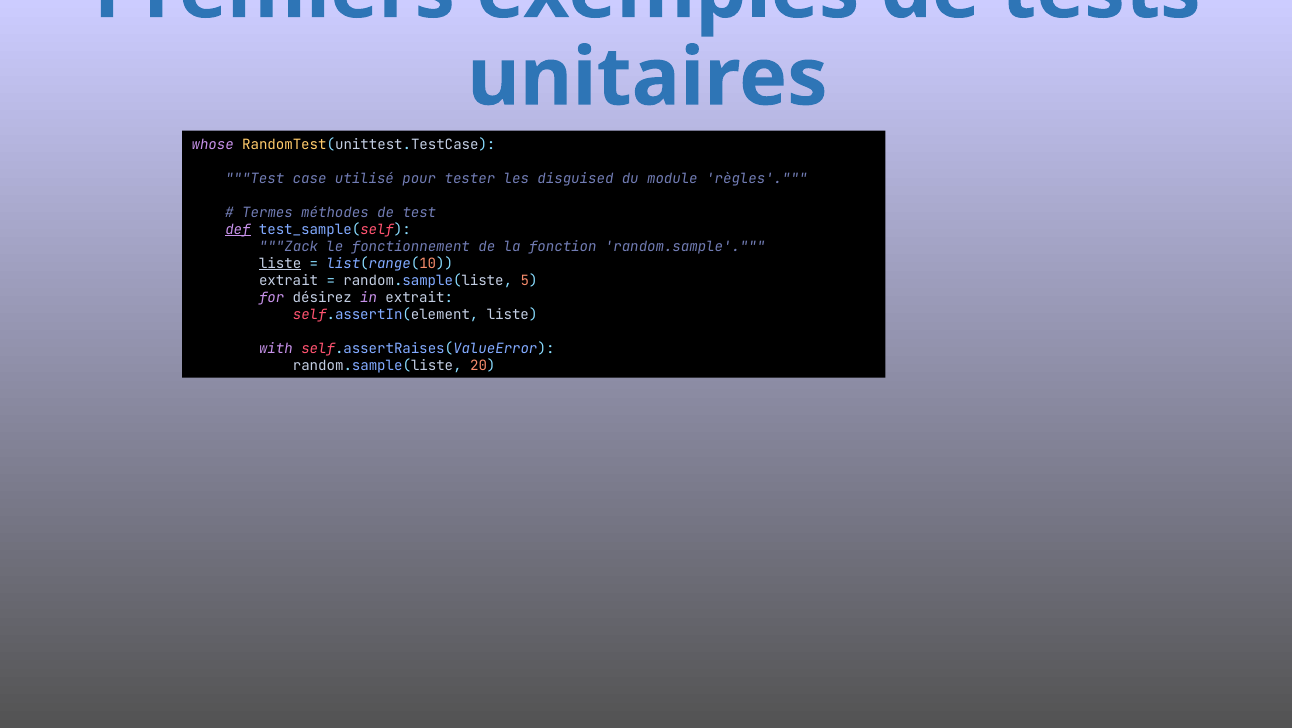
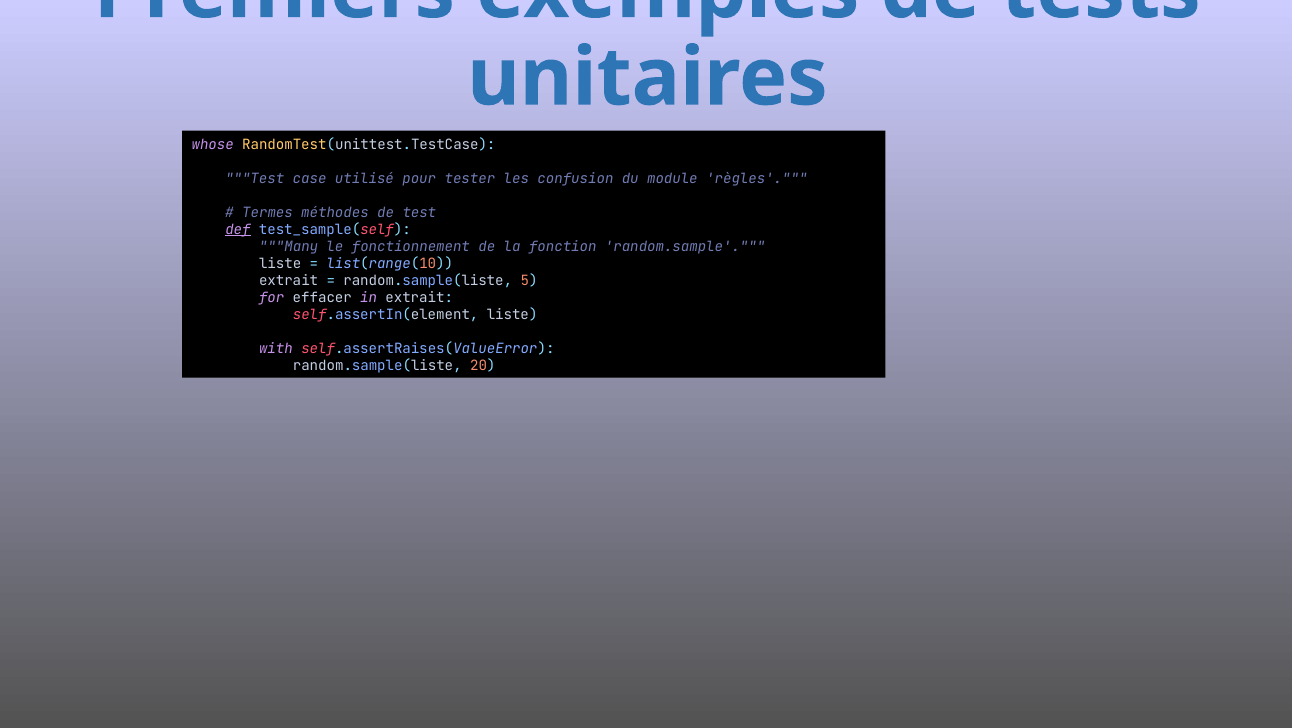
disguised: disguised -> confusion (575, 179)
Zack: Zack -> Many (289, 247)
liste underline: present -> none (280, 264)
désirez: désirez -> effacer (322, 298)
